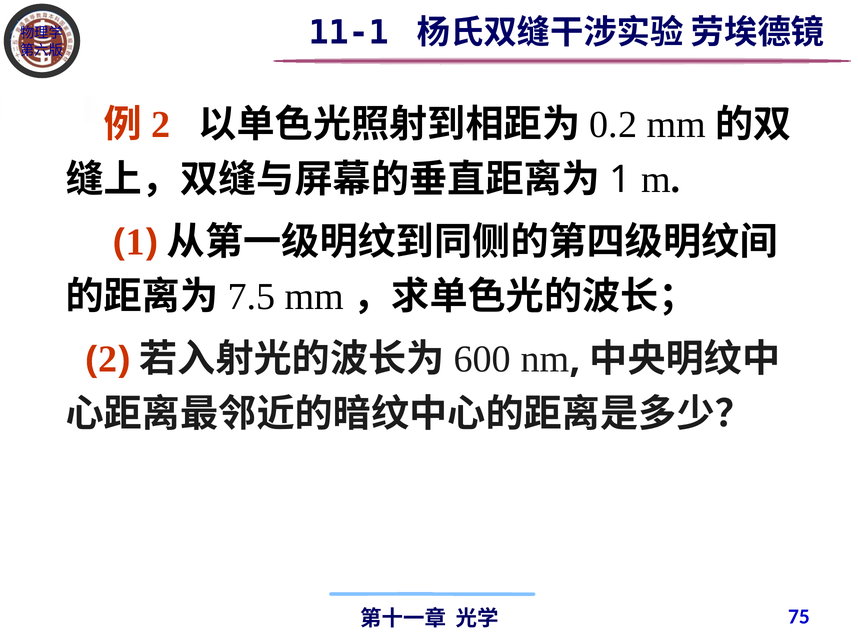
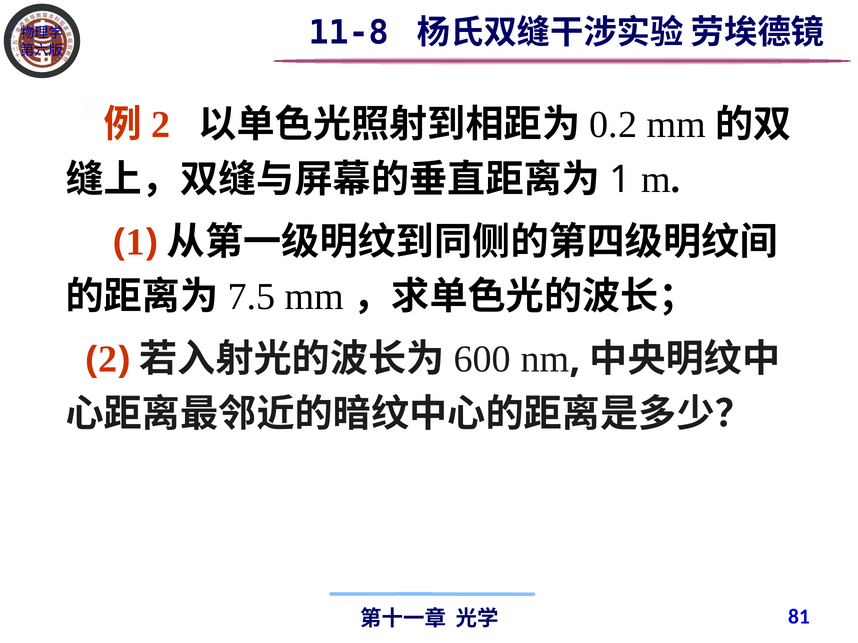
11-1: 11-1 -> 11-8 (349, 33)
75: 75 -> 81 (799, 617)
